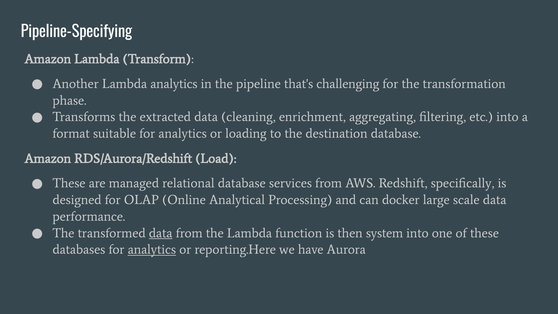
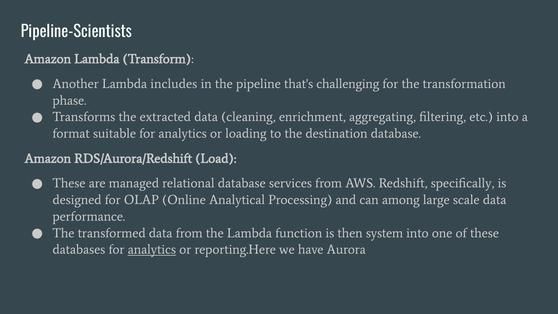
Pipeline-Specifying: Pipeline-Specifying -> Pipeline-Scientists (76, 32)
Lambda analytics: analytics -> includes (174, 84)
docker: docker -> among (401, 200)
data underline: present -> none (161, 233)
